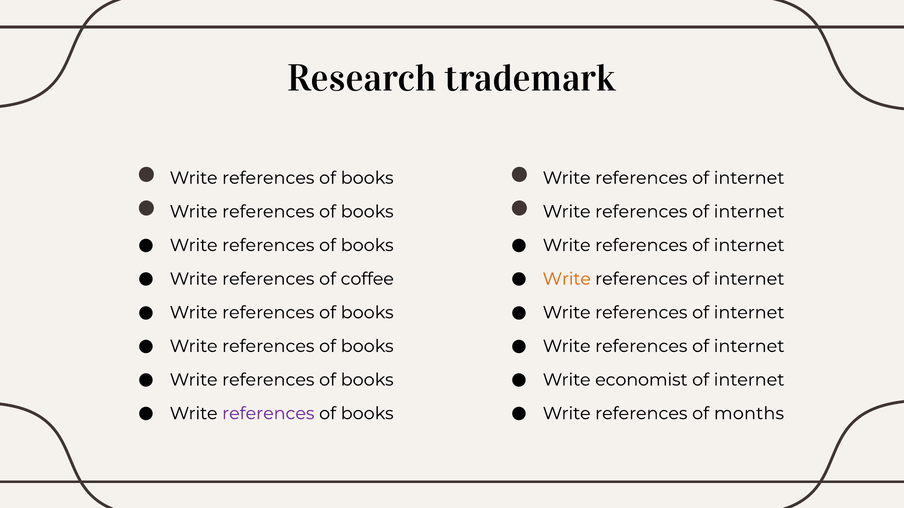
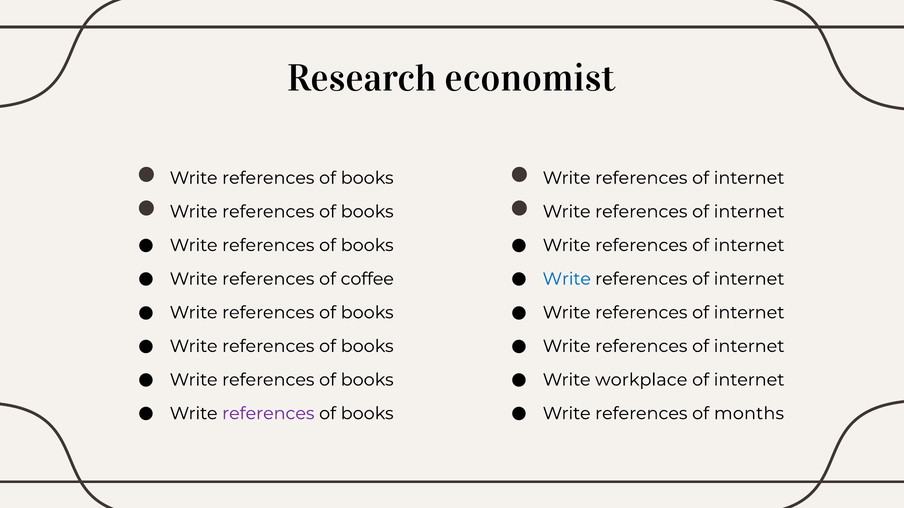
trademark: trademark -> economist (530, 78)
Write colour: orange -> blue (567, 279)
economist: economist -> workplace (641, 380)
